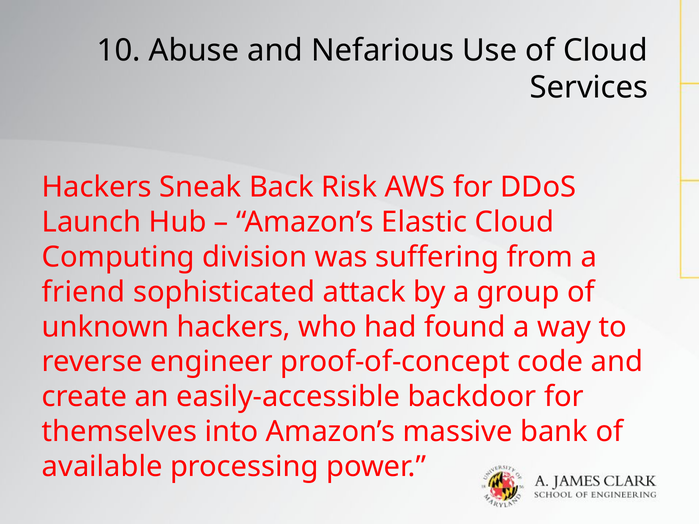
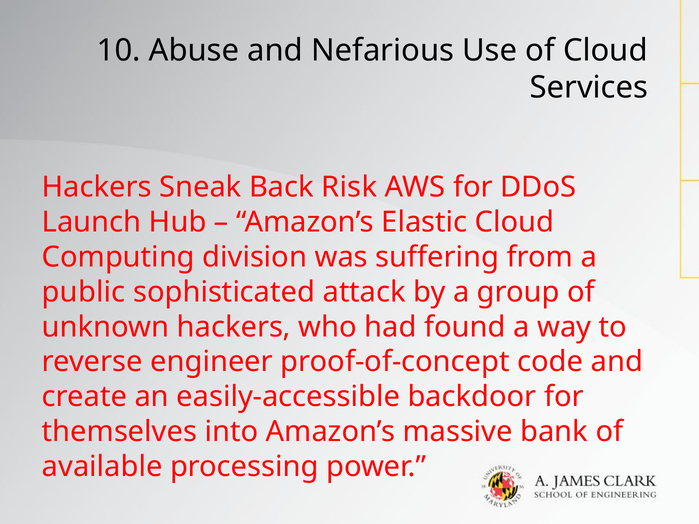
friend: friend -> public (84, 292)
